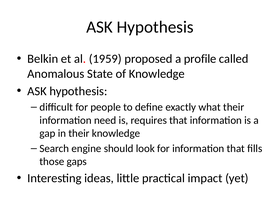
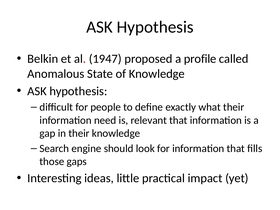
1959: 1959 -> 1947 (105, 59)
requires: requires -> relevant (149, 120)
